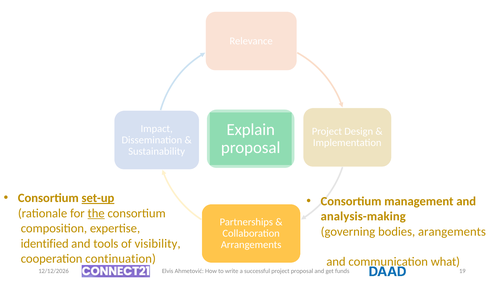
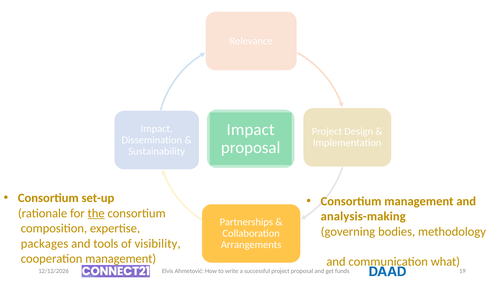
Explain: Explain -> Impact (251, 129)
set-up underline: present -> none (98, 198)
arangements: arangements -> methodology (452, 231)
identified: identified -> packages (45, 243)
cooperation continuation: continuation -> management (121, 258)
